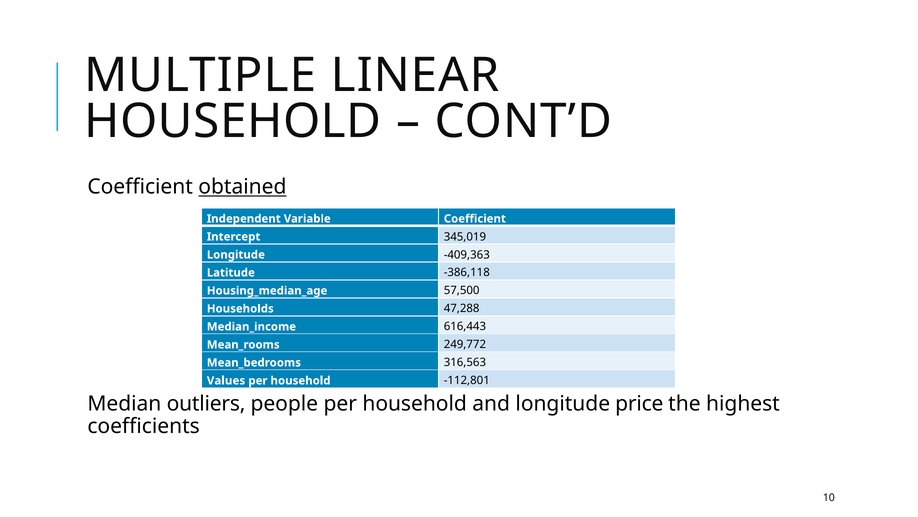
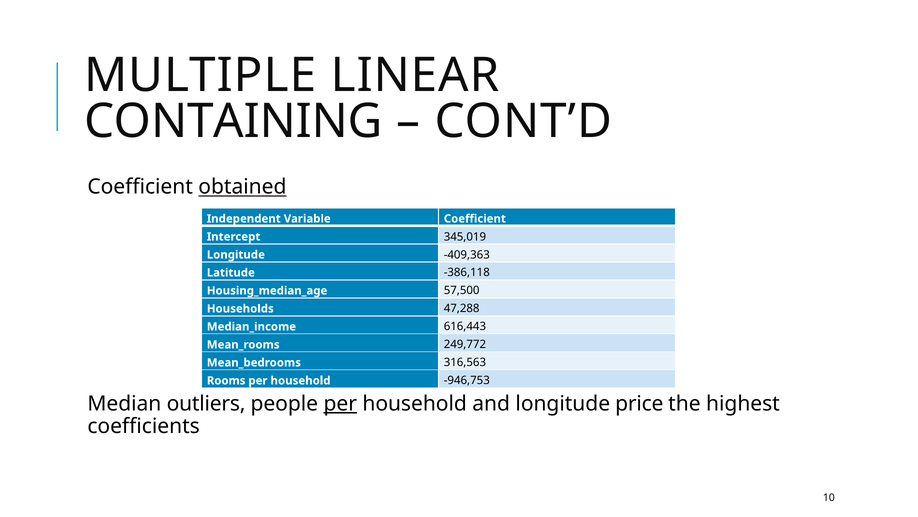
HOUSEHOLD: HOUSEHOLD -> CONTAINING (233, 121)
Values: Values -> Rooms (226, 380)
-112,801: -112,801 -> -946,753 (467, 380)
per underline: none -> present (340, 403)
